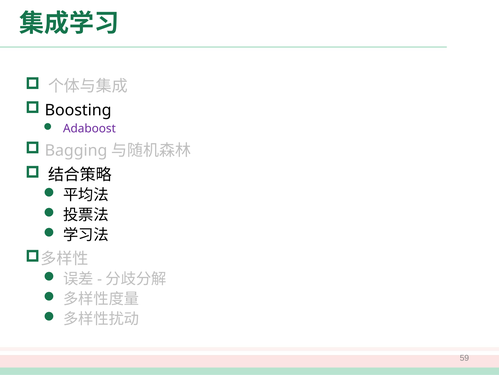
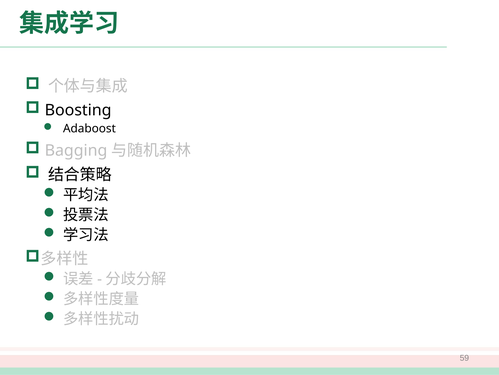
Adaboost colour: purple -> black (89, 128)
